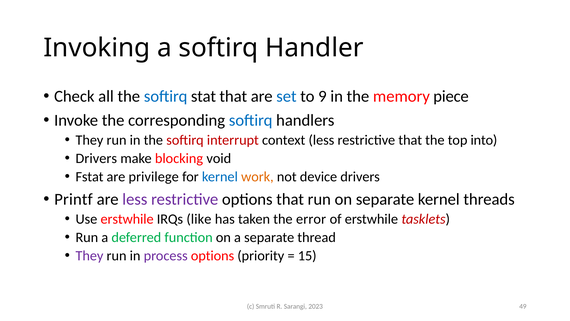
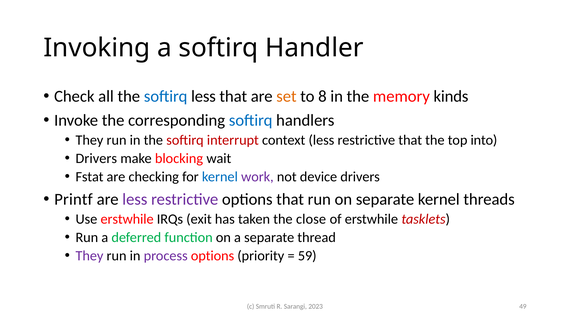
softirq stat: stat -> less (203, 96)
set colour: blue -> orange (286, 96)
9: 9 -> 8 (322, 96)
piece: piece -> kinds (451, 96)
void: void -> wait (219, 158)
privilege: privilege -> checking (154, 177)
work colour: orange -> purple (257, 177)
like: like -> exit (199, 219)
error: error -> close (311, 219)
15: 15 -> 59 (307, 256)
